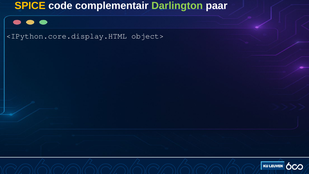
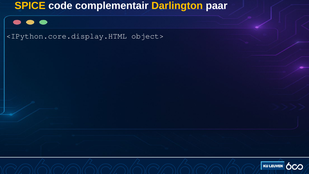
Darlington colour: light green -> yellow (177, 6)
